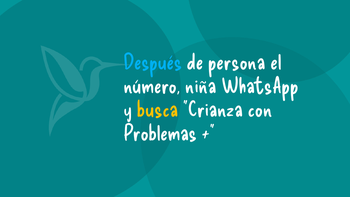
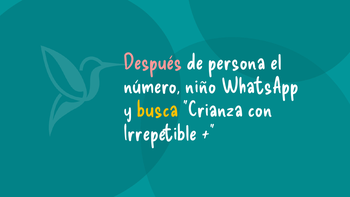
Después colour: light blue -> pink (153, 62)
niña: niña -> niño (201, 86)
Problemas: Problemas -> Irrepetible (160, 133)
